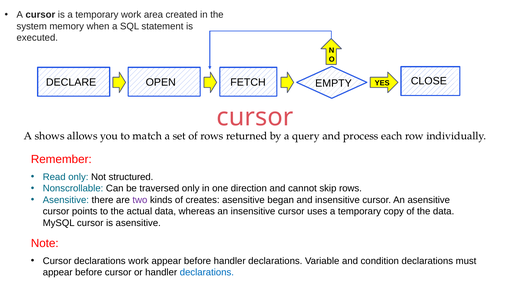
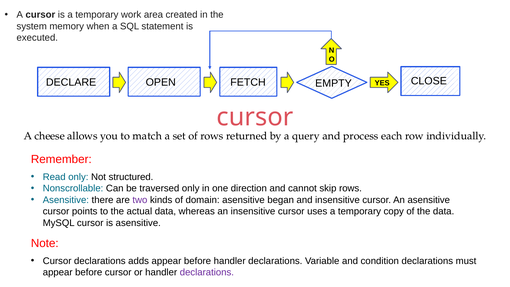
shows: shows -> cheese (50, 136)
creates: creates -> domain (203, 200)
declarations work: work -> adds (139, 261)
declarations colour: blue -> purple (207, 272)
